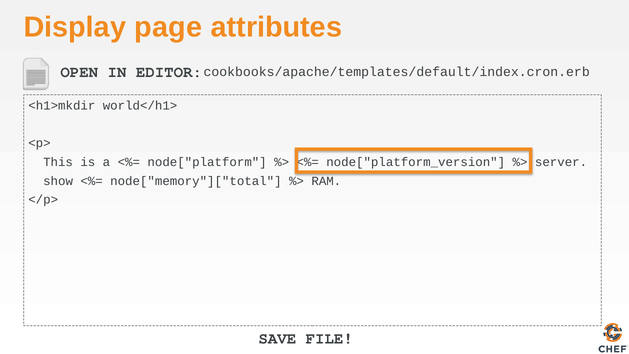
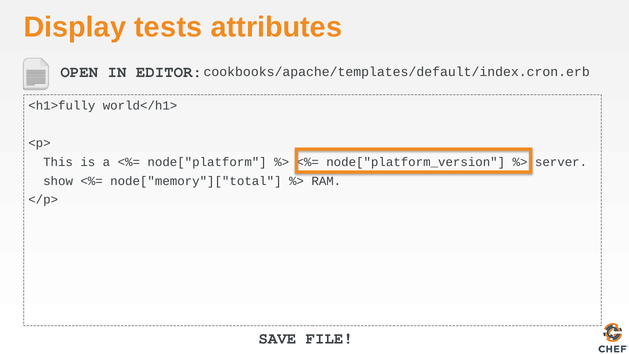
page: page -> tests (168, 27)
<h1>mkdir: <h1>mkdir -> <h1>fully (62, 105)
